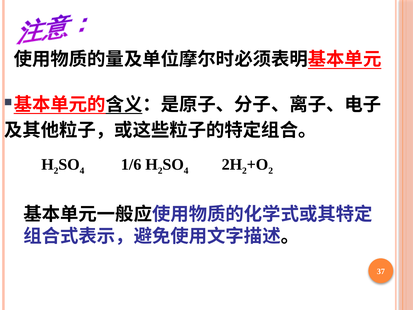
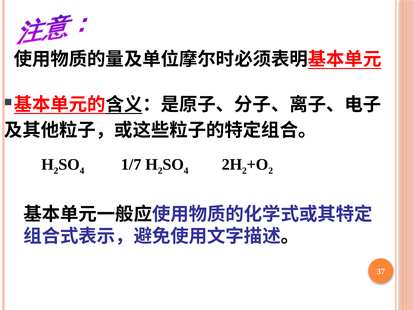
1/6: 1/6 -> 1/7 (131, 164)
